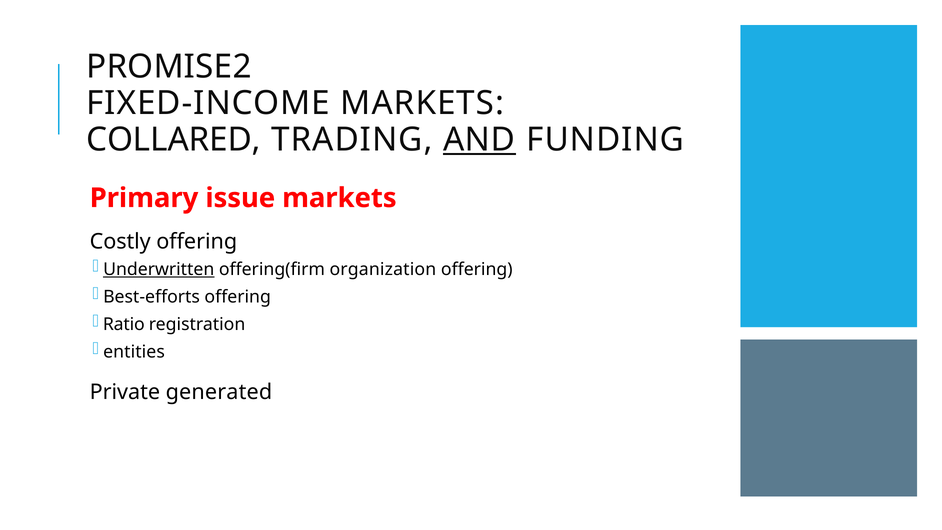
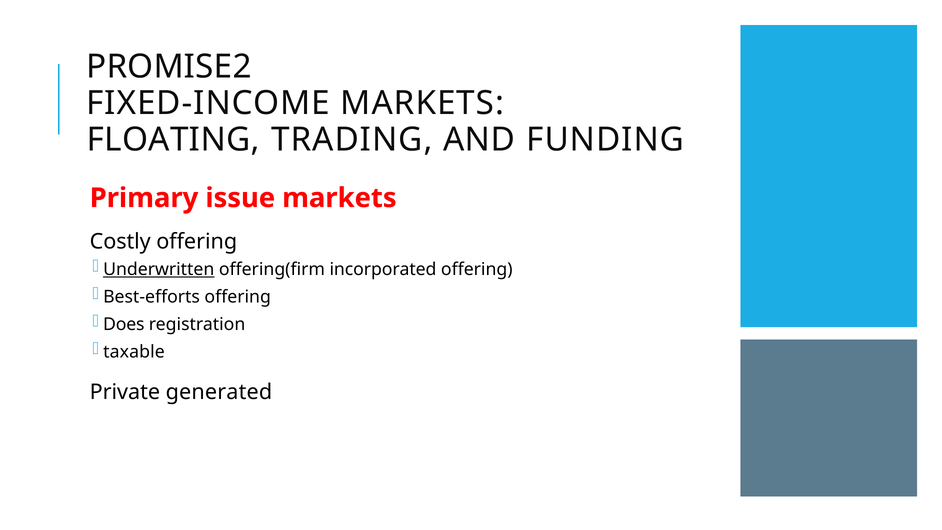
COLLARED: COLLARED -> FLOATING (173, 140)
AND underline: present -> none (479, 140)
organization: organization -> incorporated (383, 269)
Ratio: Ratio -> Does (124, 324)
entities: entities -> taxable (134, 352)
